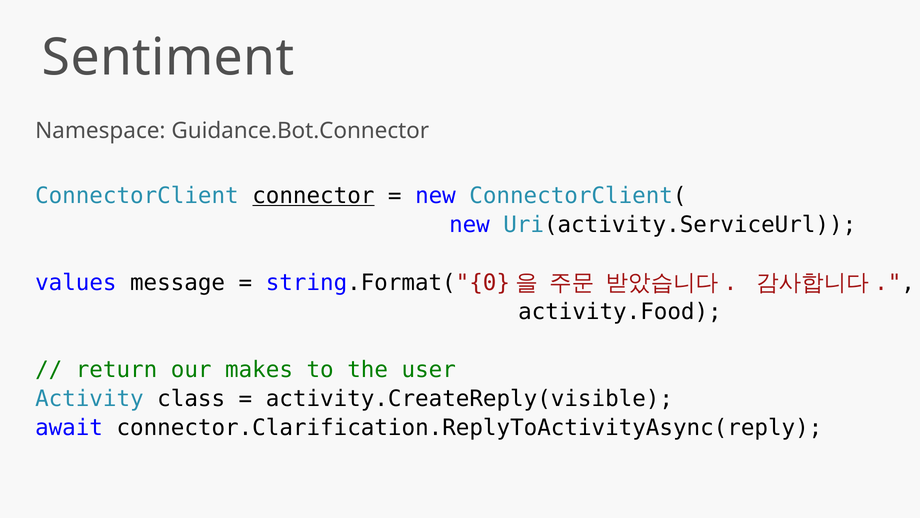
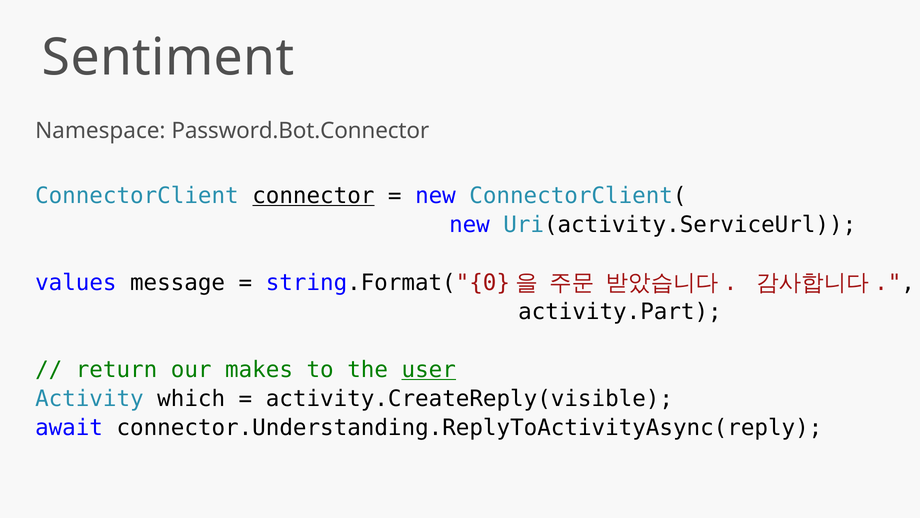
Guidance.Bot.Connector: Guidance.Bot.Connector -> Password.Bot.Connector (300, 131)
activity.Food: activity.Food -> activity.Part (620, 311)
user underline: none -> present (429, 369)
class: class -> which (191, 398)
connector.Clarification.ReplyToActivityAsync(reply: connector.Clarification.ReplyToActivityAsync(reply -> connector.Understanding.ReplyToActivityAsync(reply (469, 427)
